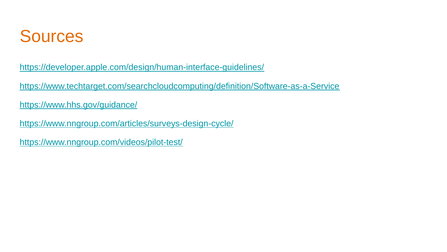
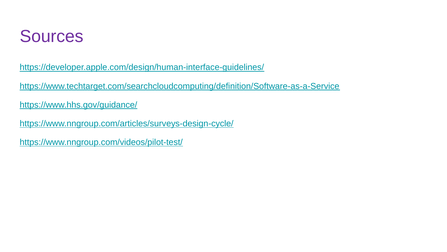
Sources colour: orange -> purple (52, 36)
